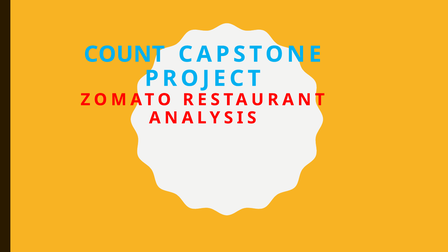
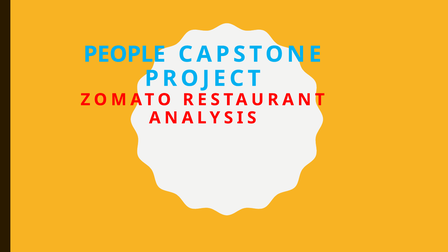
COUNT: COUNT -> PEOPLE (125, 54)
